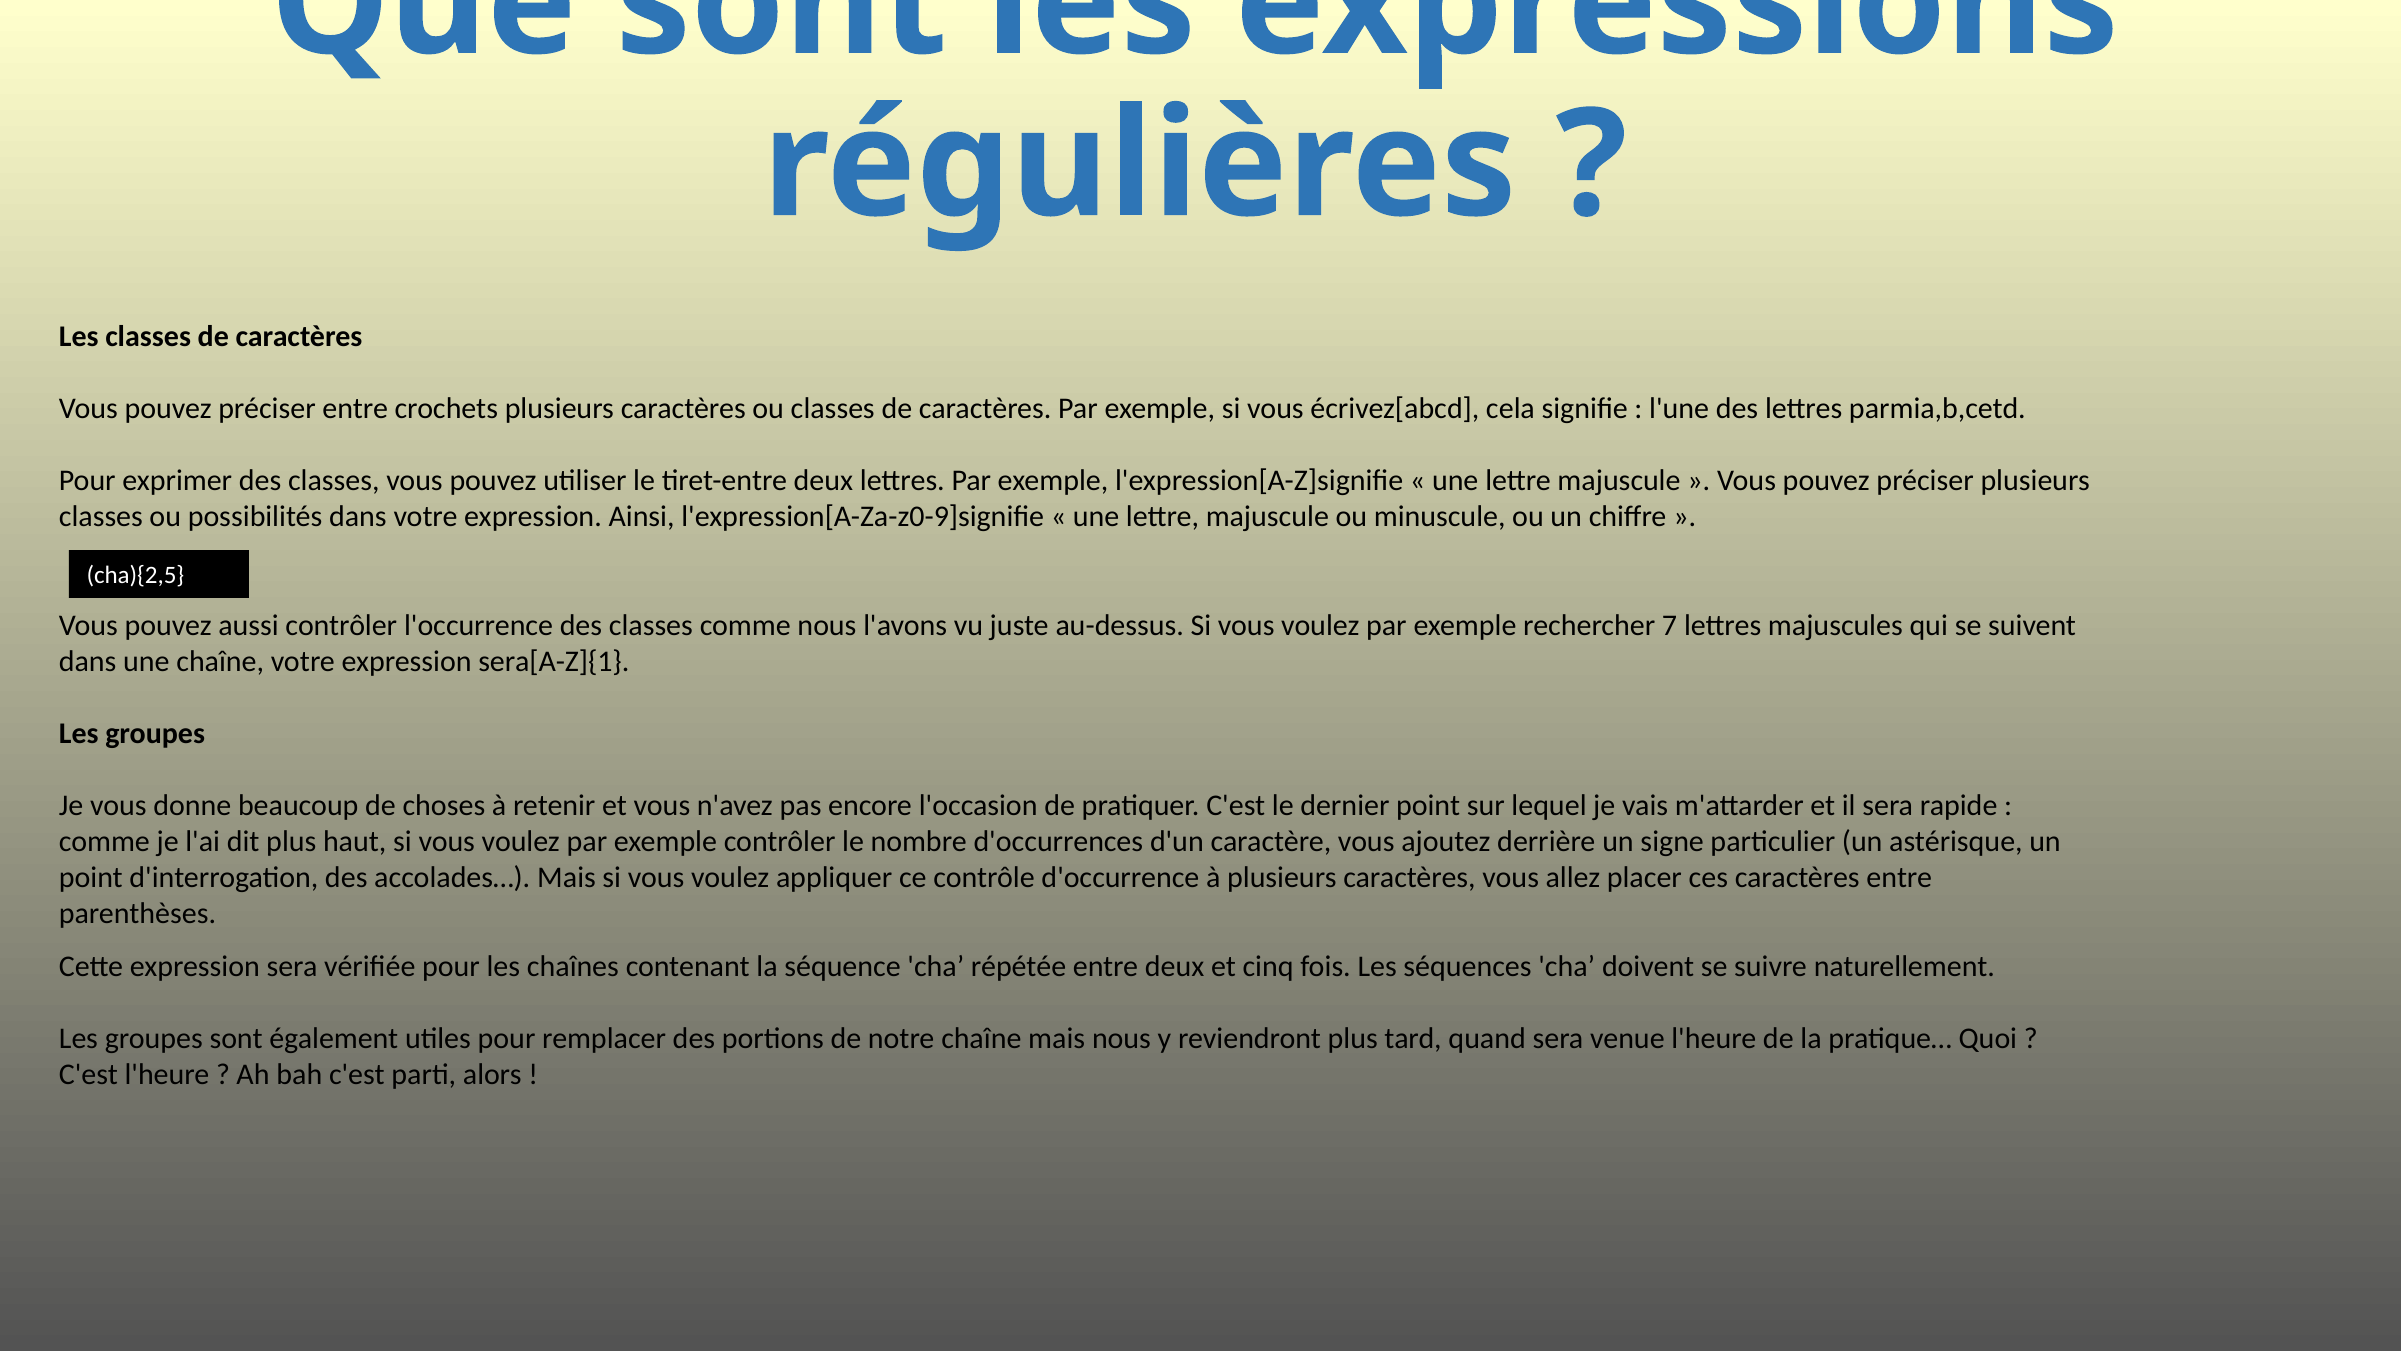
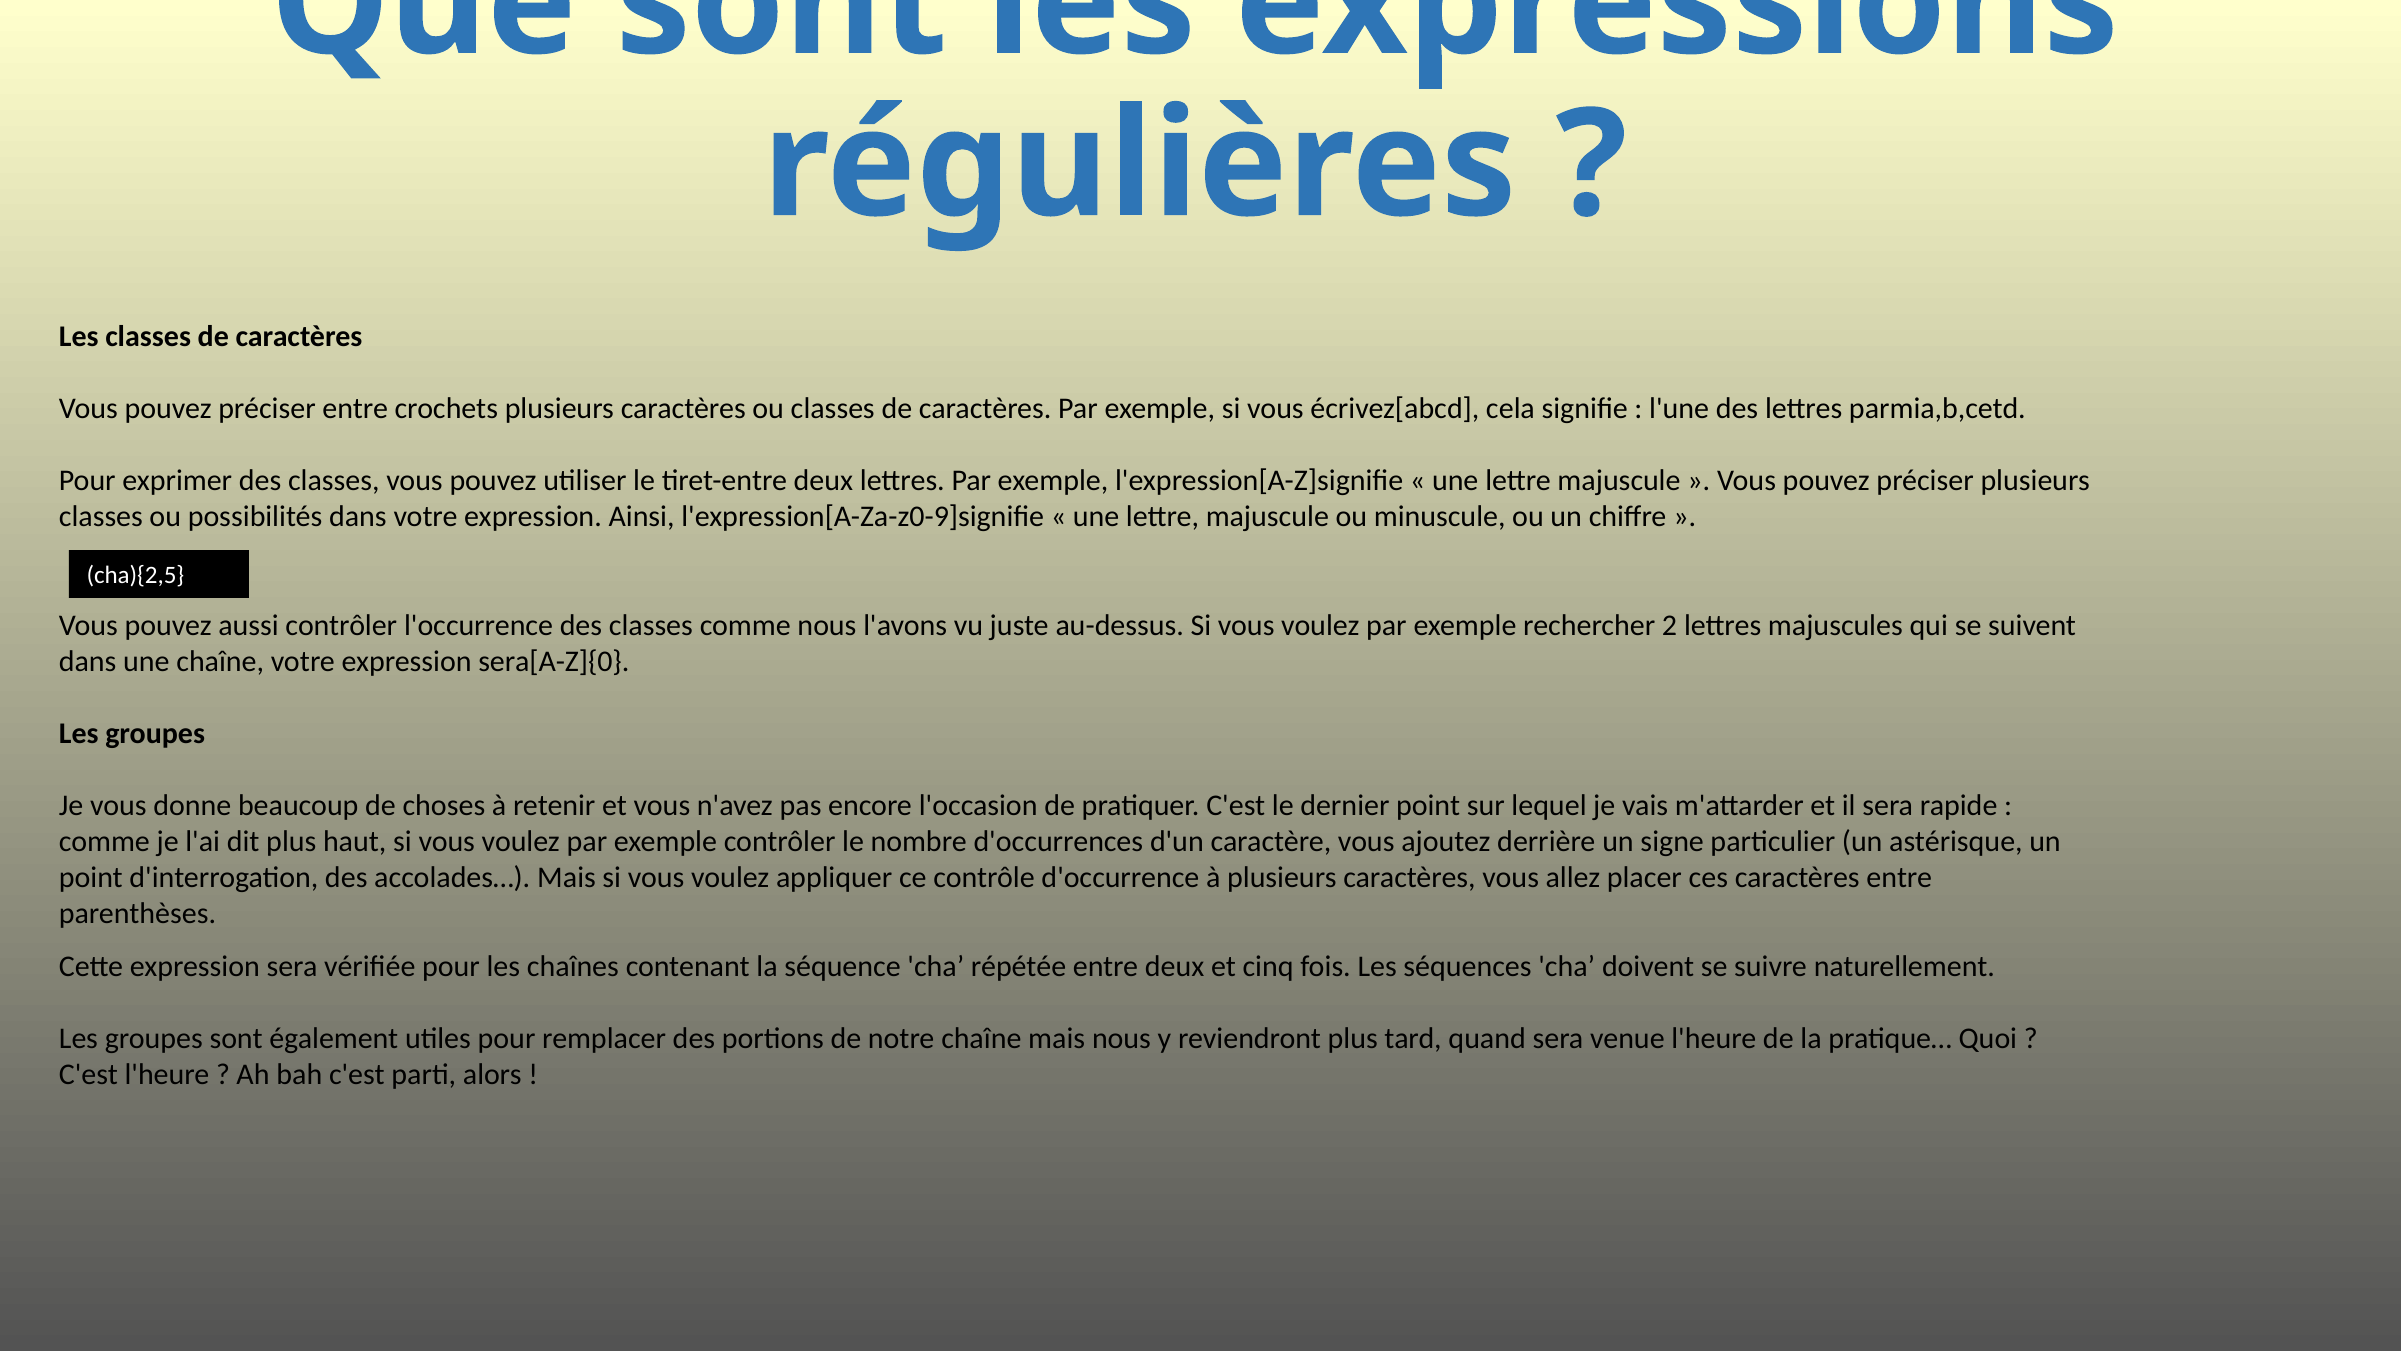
7: 7 -> 2 (1669, 625)
sera[A-Z]{1: sera[A-Z]{1 -> sera[A-Z]{0 (554, 661)
